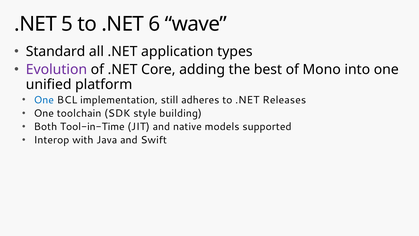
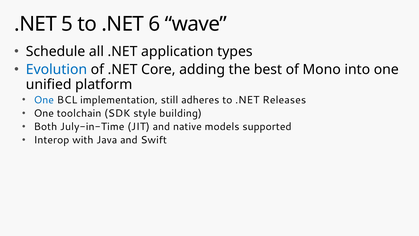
Standard: Standard -> Schedule (56, 51)
Evolution colour: purple -> blue (56, 69)
Tool-in-Time: Tool-in-Time -> July-in-Time (92, 127)
